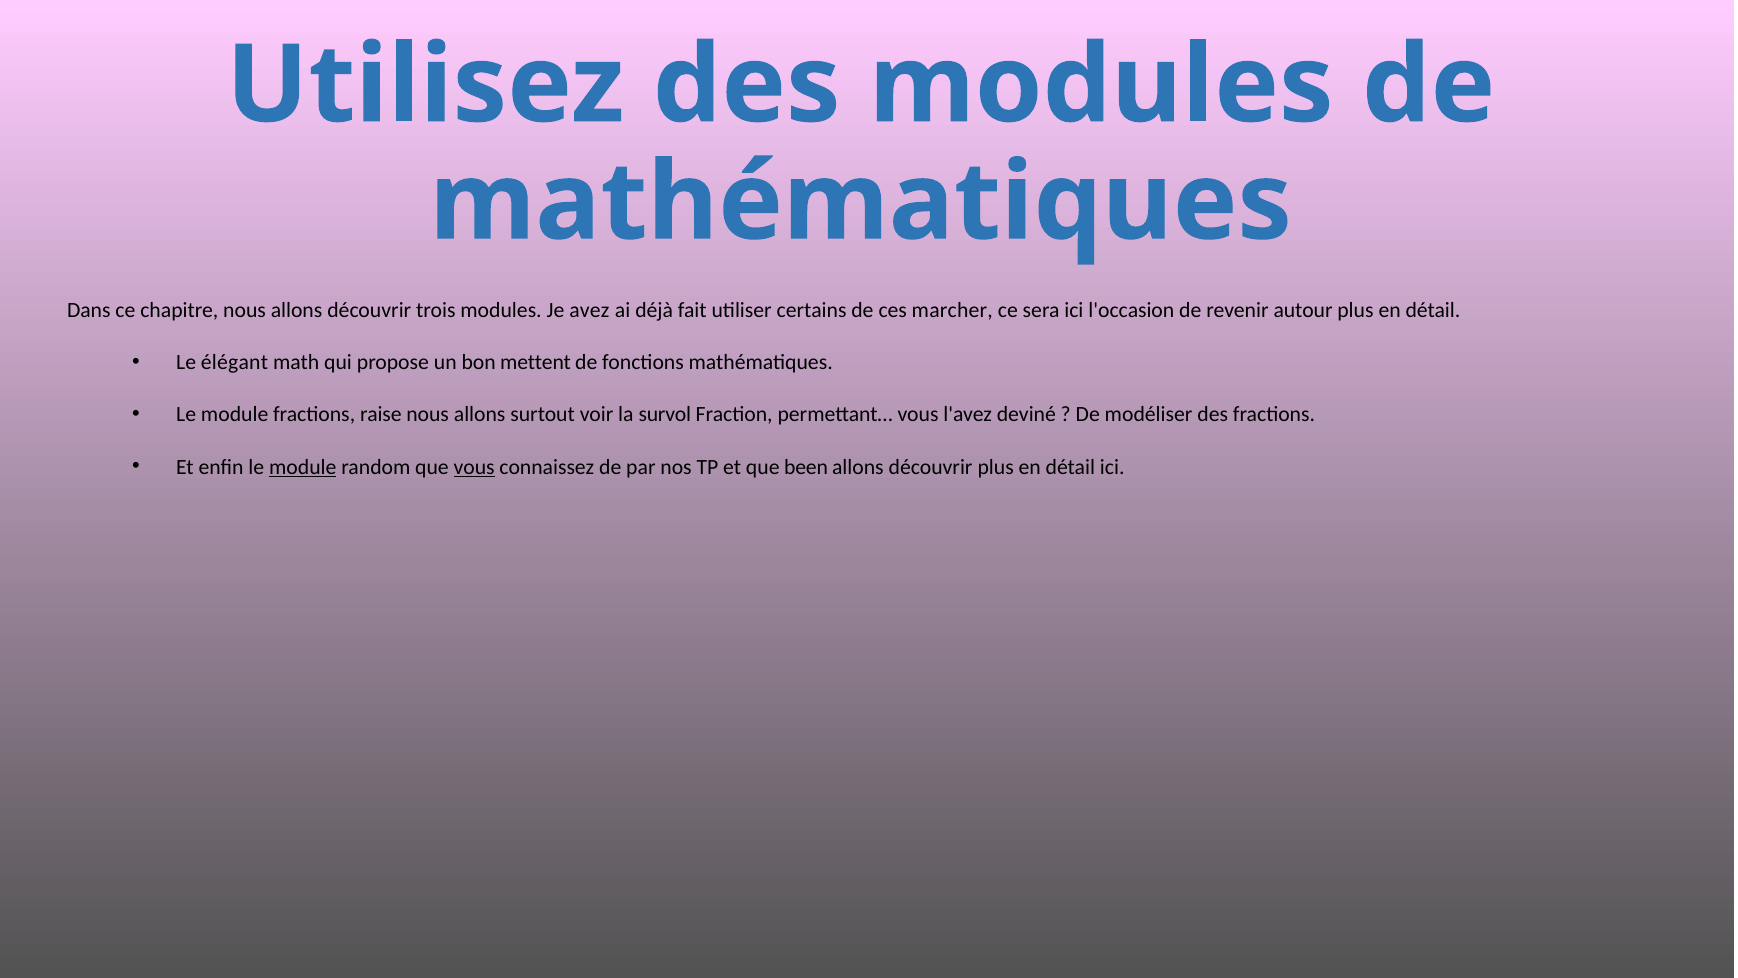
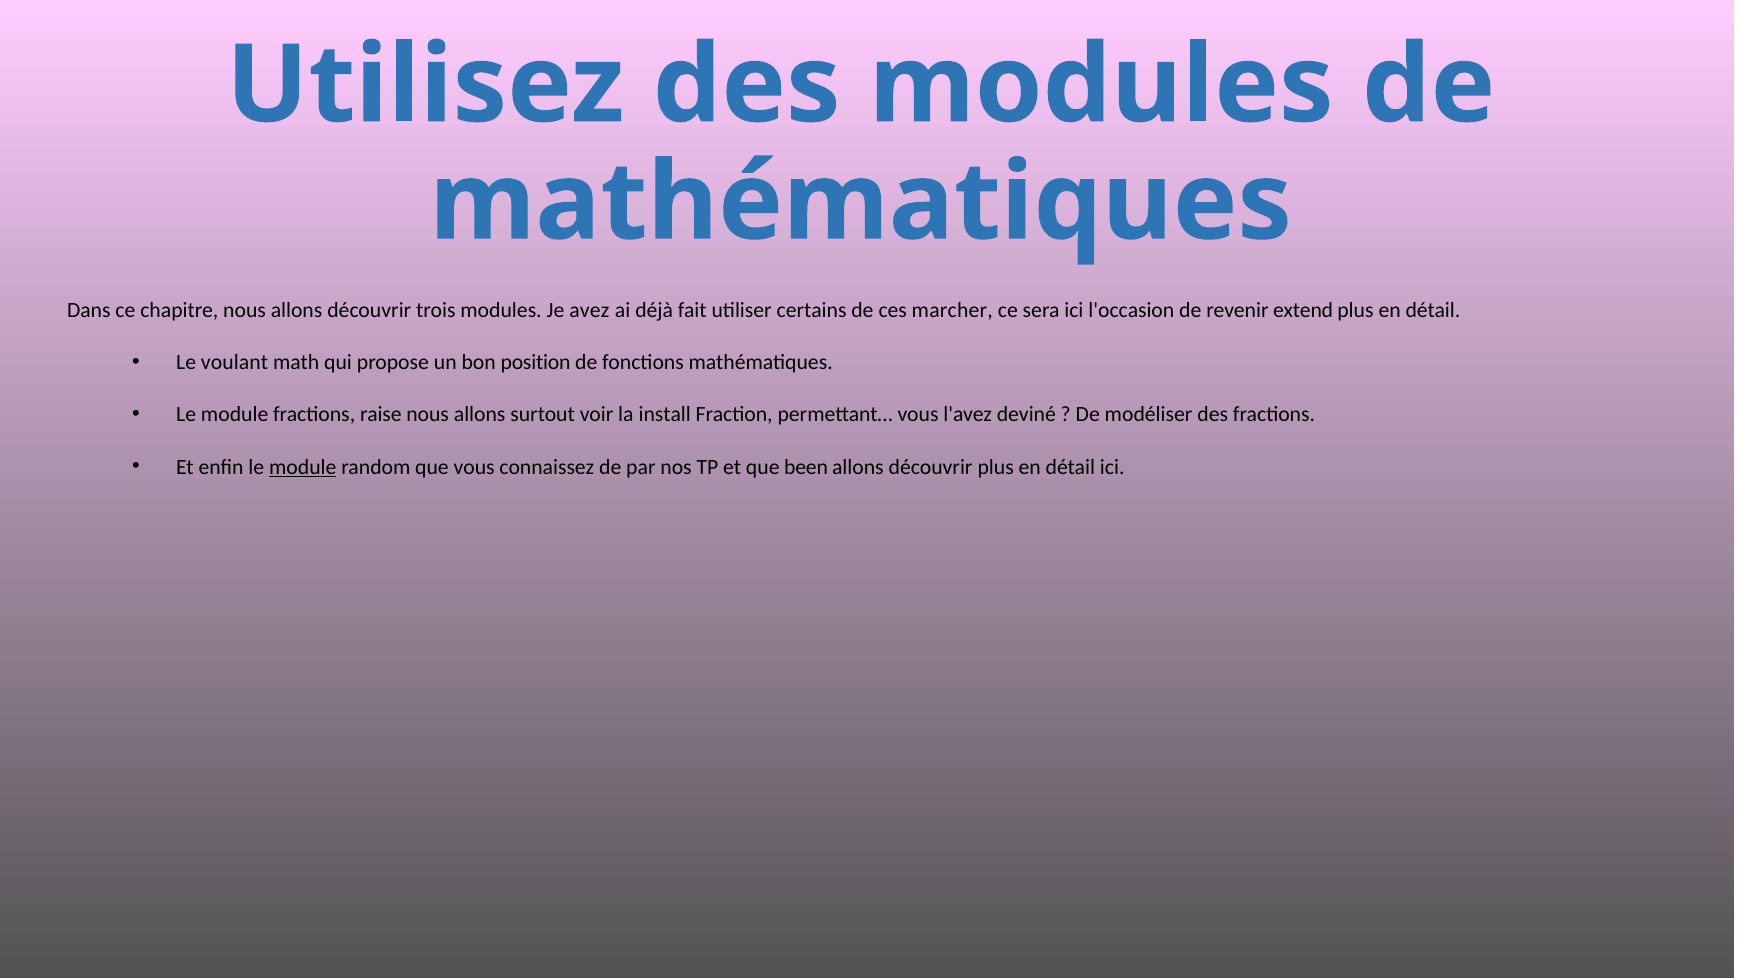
autour: autour -> extend (1303, 310)
élégant: élégant -> voulant (235, 362)
mettent: mettent -> position (536, 362)
survol: survol -> install (665, 415)
vous underline: present -> none (474, 467)
